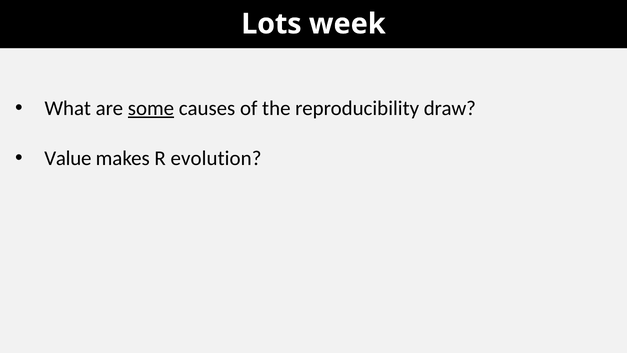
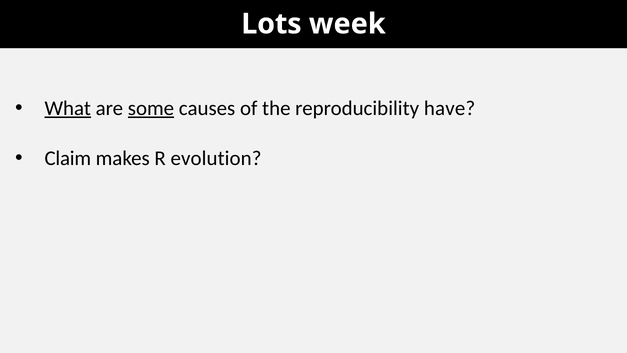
What underline: none -> present (68, 108)
draw: draw -> have (450, 108)
Value: Value -> Claim (68, 158)
